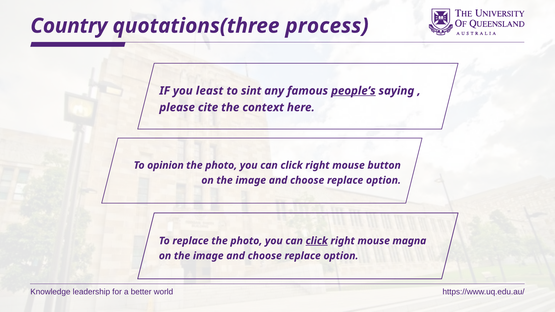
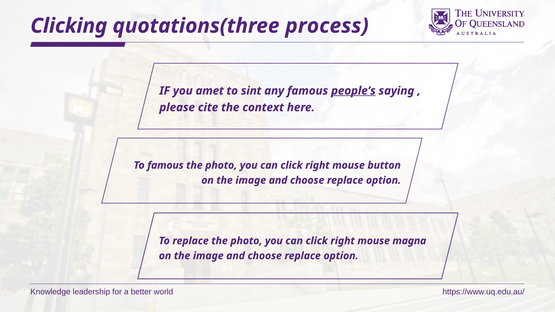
Country: Country -> Clicking (69, 26)
least: least -> amet (210, 91)
To opinion: opinion -> famous (165, 165)
click underline: present -> none (317, 241)
